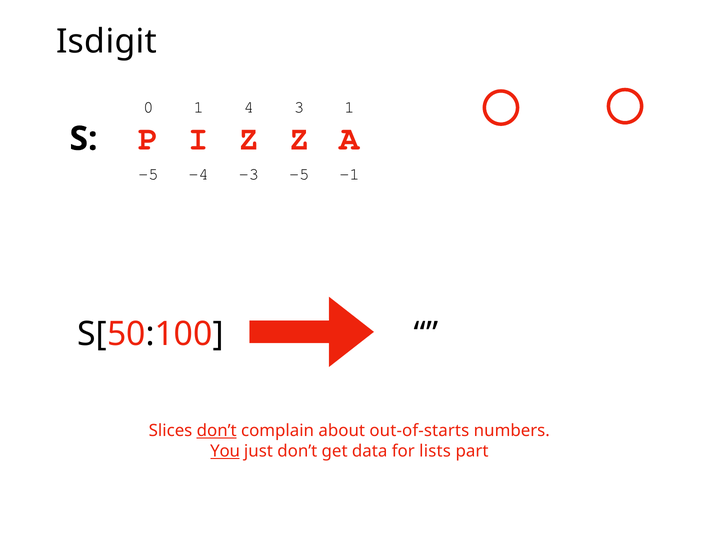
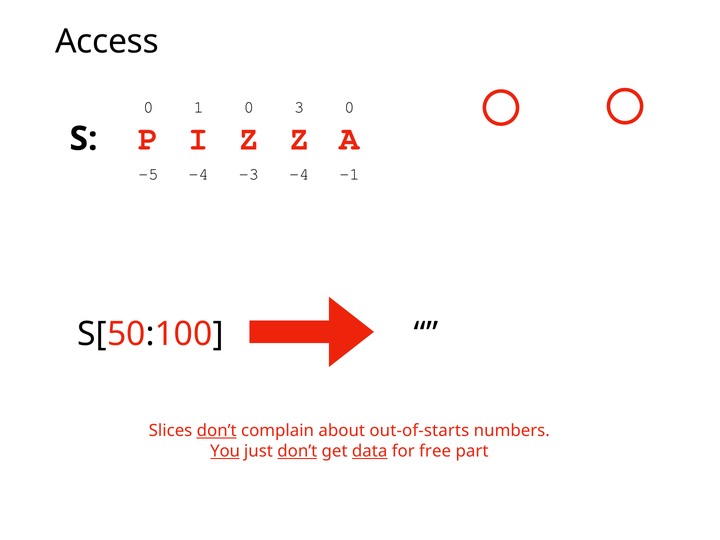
Isdigit: Isdigit -> Access (107, 41)
1 4: 4 -> 0 (249, 107)
3 1: 1 -> 0 (349, 107)
-3 -5: -5 -> -4 (299, 174)
don’t underline: none -> present (297, 451)
data underline: none -> present (370, 451)
lists: lists -> free (435, 451)
